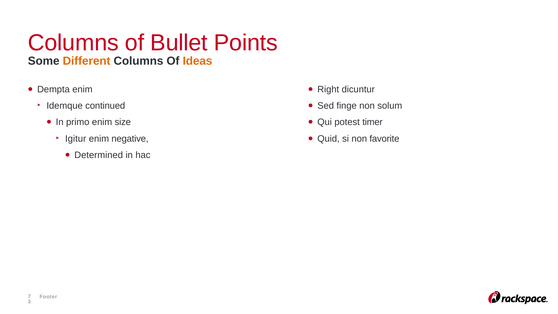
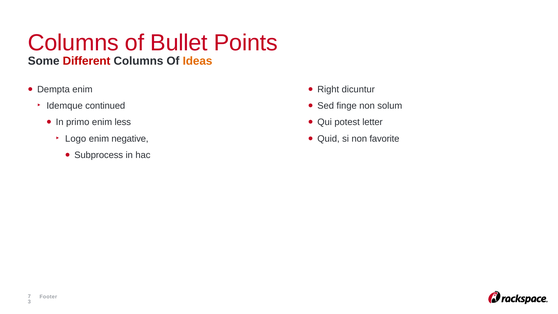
Different colour: orange -> red (87, 61)
size: size -> less (123, 122)
timer: timer -> letter (372, 122)
Igitur: Igitur -> Logo (76, 139)
Determined: Determined -> Subprocess (99, 155)
